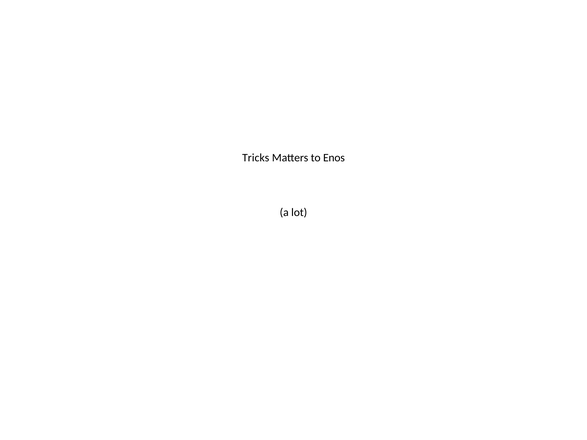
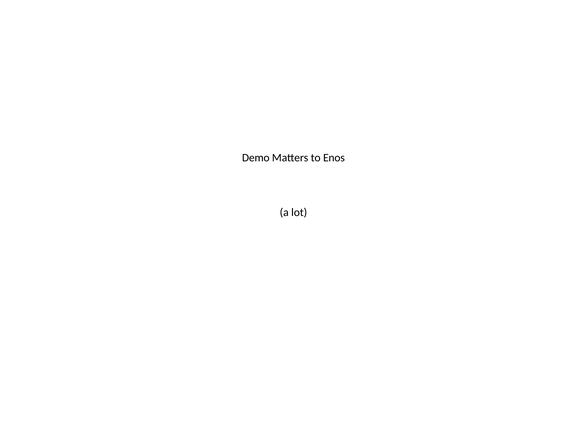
Tricks: Tricks -> Demo (256, 158)
